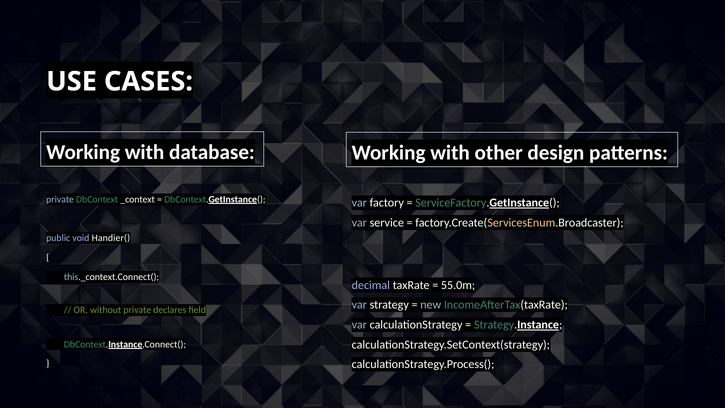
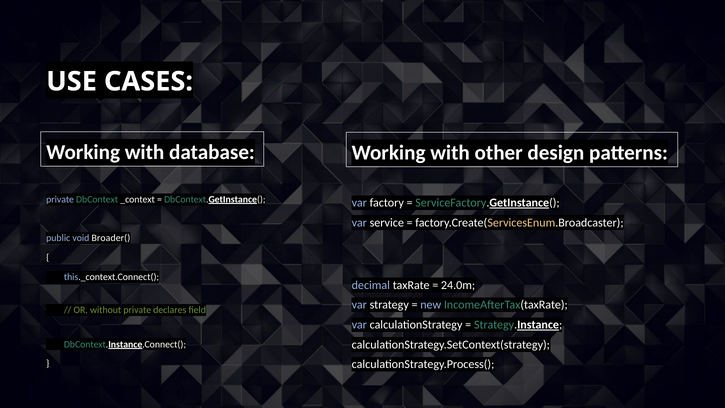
Handier(: Handier( -> Broader( (111, 238)
55.0m: 55.0m -> 24.0m (458, 285)
